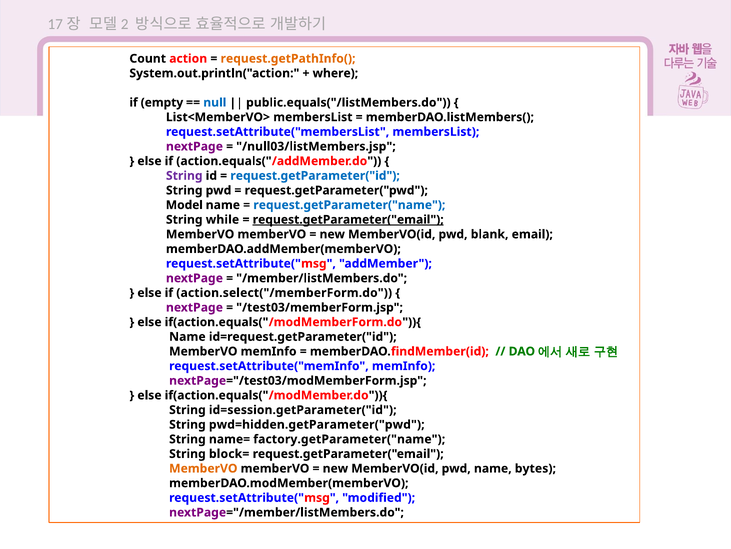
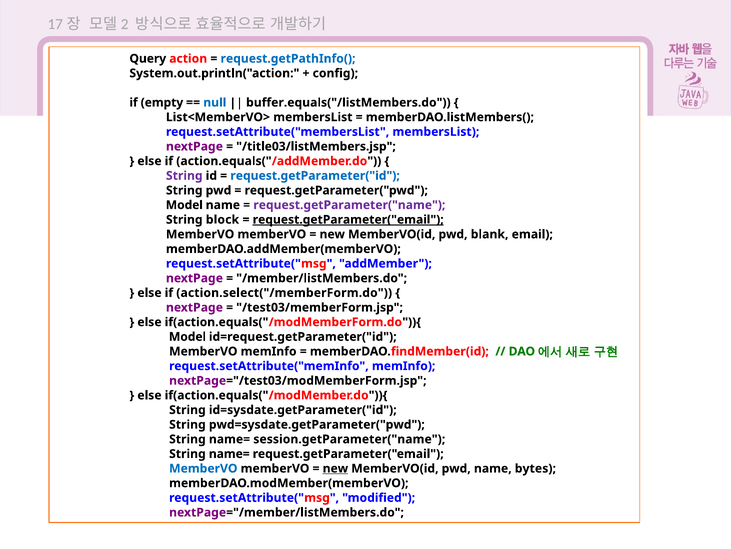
Count: Count -> Query (148, 59)
request.getPathInfo( colour: orange -> blue (288, 59)
where: where -> config (335, 73)
public.equals("/listMembers.do: public.equals("/listMembers.do -> buffer.equals("/listMembers.do (348, 102)
/null03/listMembers.jsp: /null03/listMembers.jsp -> /title03/listMembers.jsp (316, 146)
request.getParameter("name colour: blue -> purple (349, 205)
while: while -> block (222, 219)
Name: Name -> Model (187, 336)
id=session.getParameter("id: id=session.getParameter("id -> id=sysdate.getParameter("id (303, 409)
pwd=hidden.getParameter("pwd: pwd=hidden.getParameter("pwd -> pwd=sysdate.getParameter("pwd (317, 424)
factory.getParameter("name: factory.getParameter("name -> session.getParameter("name (349, 439)
block=: block= -> name= (229, 453)
MemberVO colour: orange -> blue (203, 468)
new underline: none -> present (335, 468)
